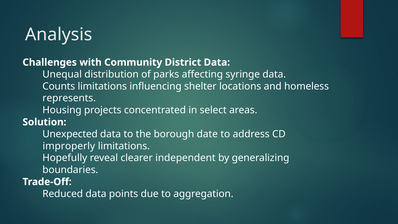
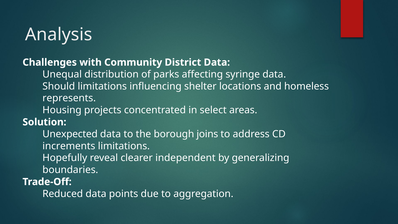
Counts: Counts -> Should (59, 86)
date: date -> joins (207, 134)
improperly: improperly -> increments (69, 146)
